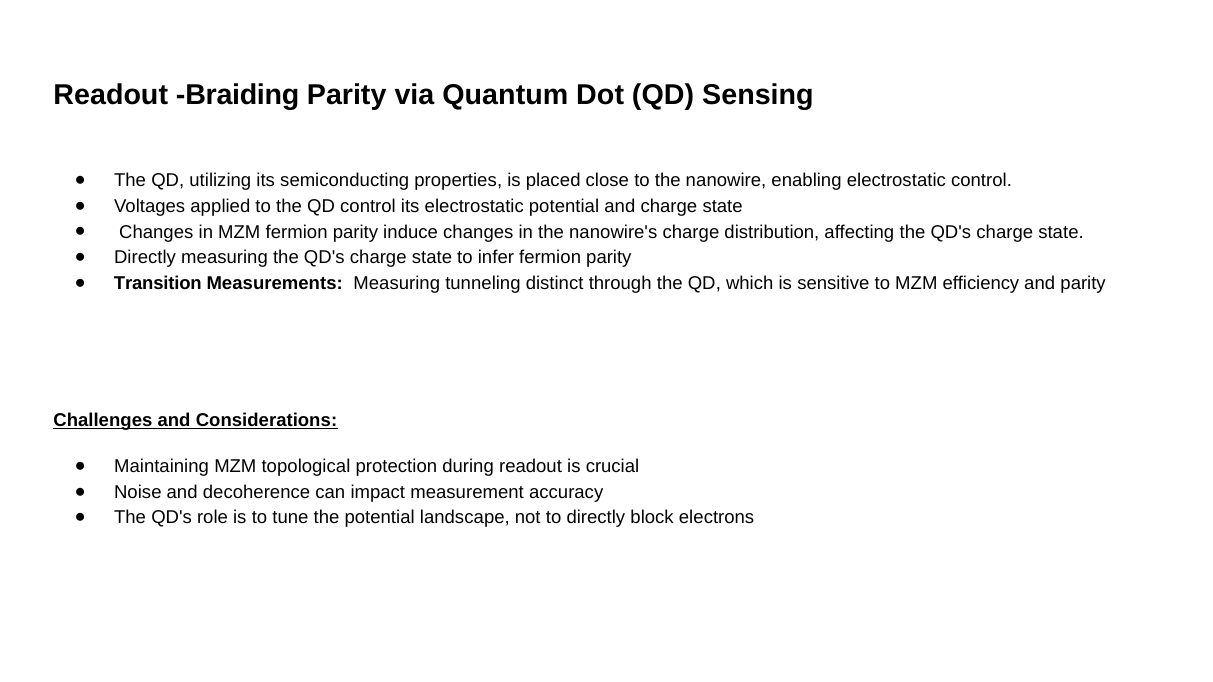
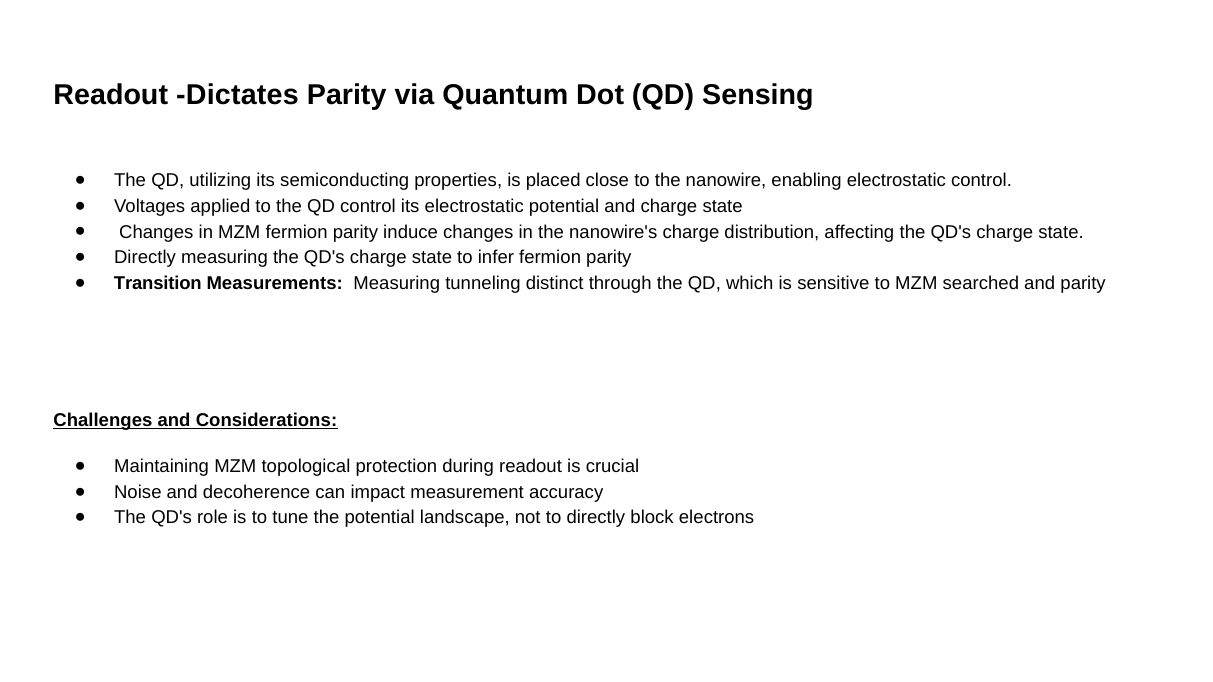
Braiding: Braiding -> Dictates (237, 96)
efficiency: efficiency -> searched (981, 283)
